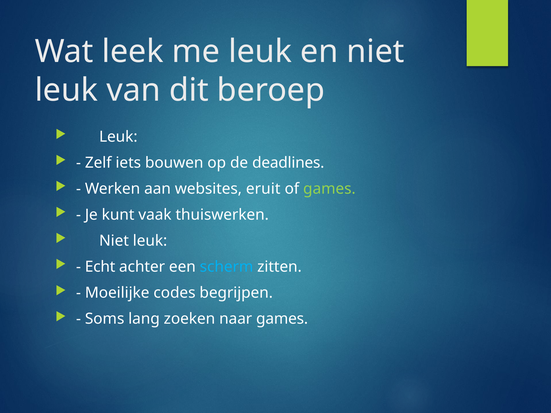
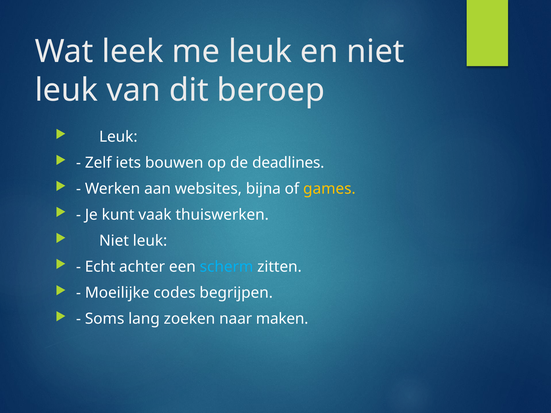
eruit: eruit -> bijna (263, 189)
games colour: light green -> yellow (329, 189)
naar games: games -> maken (282, 319)
